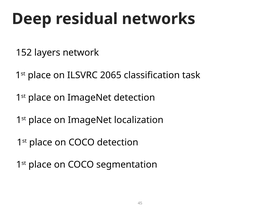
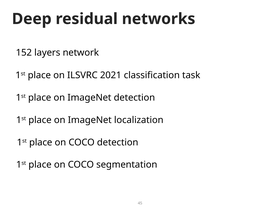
2065: 2065 -> 2021 (111, 75)
